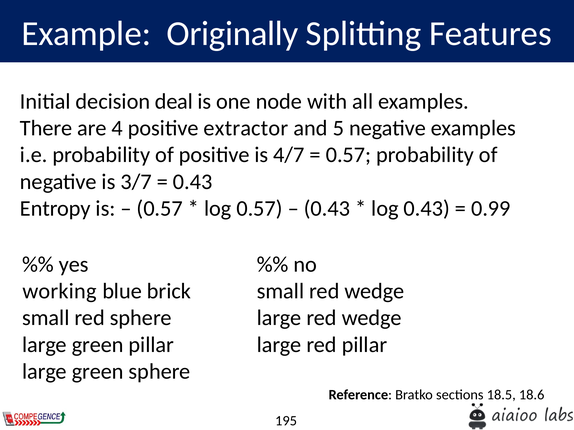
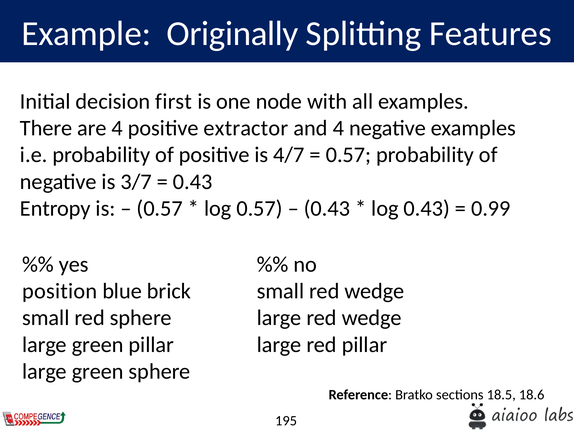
deal: deal -> first (174, 102)
and 5: 5 -> 4 (338, 128)
working: working -> position (60, 291)
